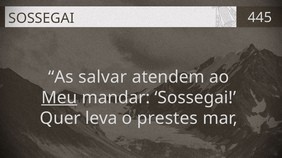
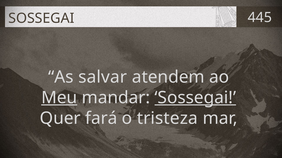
Sossegai underline: none -> present (195, 98)
leva: leva -> fará (101, 119)
prestes: prestes -> tristeza (167, 119)
